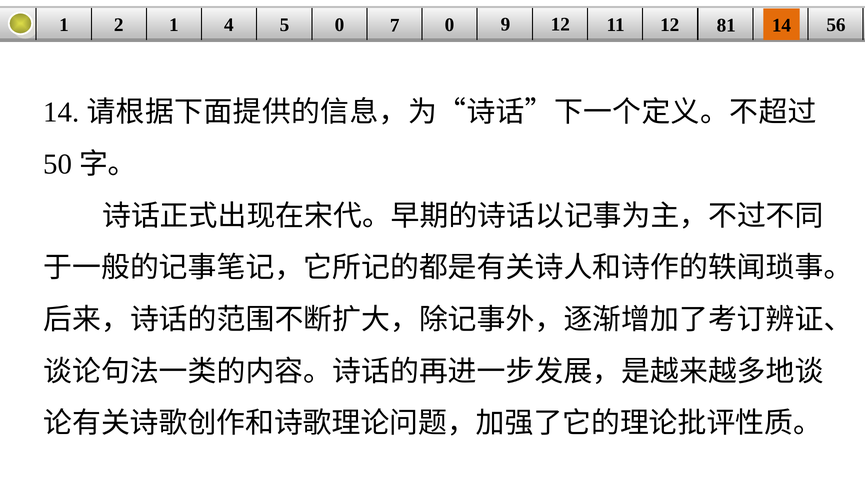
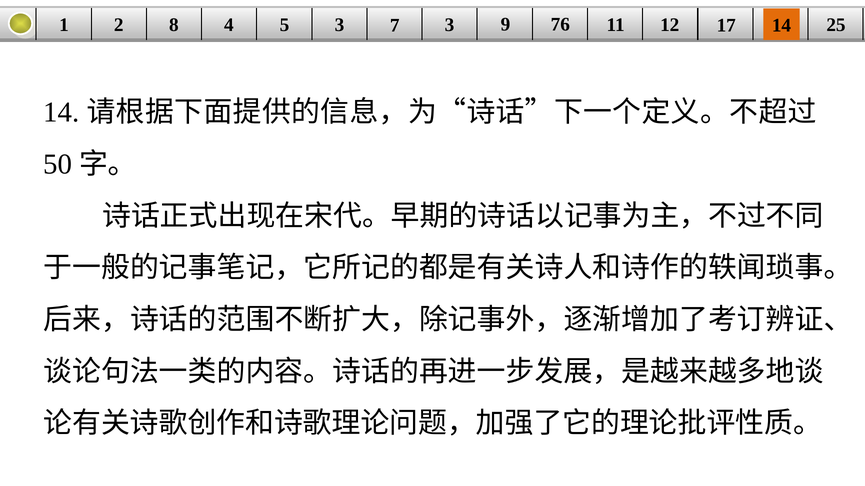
2 1: 1 -> 8 (174, 25)
5 0: 0 -> 3 (339, 25)
7 0: 0 -> 3 (450, 25)
9 12: 12 -> 76 (560, 25)
81: 81 -> 17 (726, 25)
56: 56 -> 25 (836, 25)
